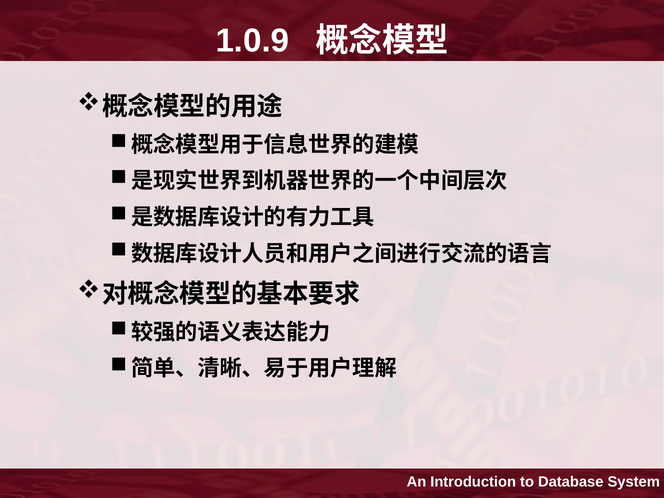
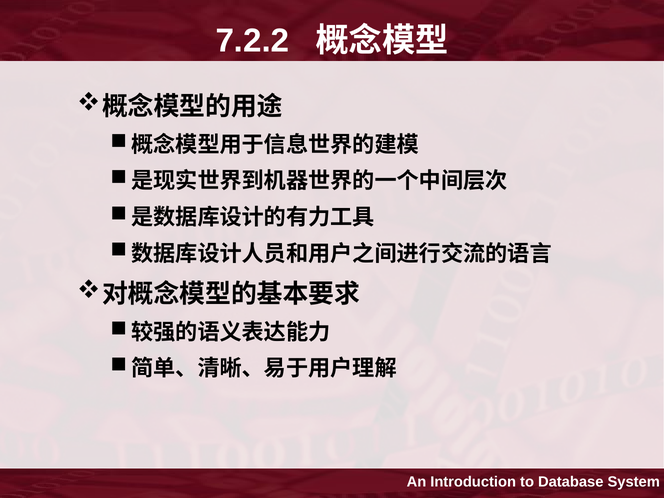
1.0.9: 1.0.9 -> 7.2.2 (252, 41)
